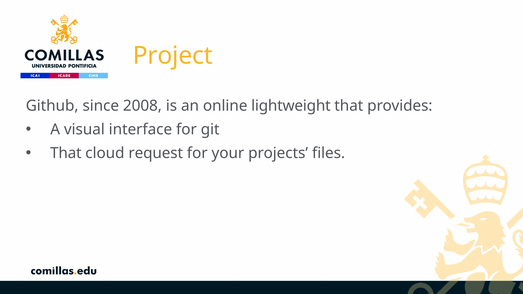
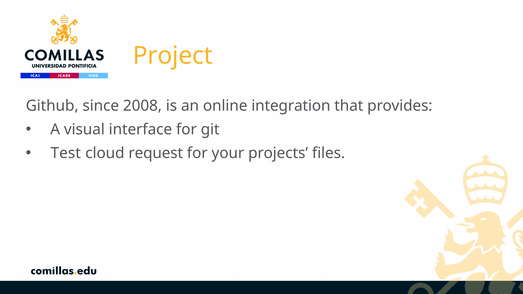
lightweight: lightweight -> integration (291, 106)
That: That -> Test (66, 153)
